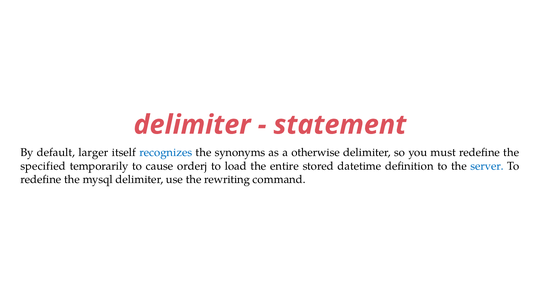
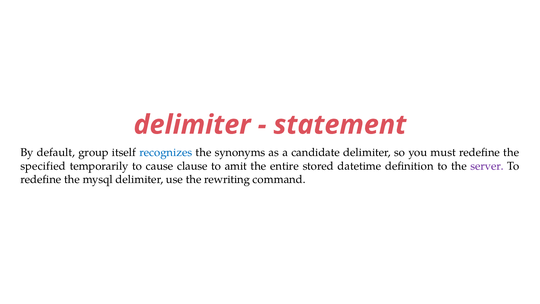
larger: larger -> group (94, 152)
otherwise: otherwise -> candidate (316, 152)
orderj: orderj -> clause (192, 166)
load: load -> amit (236, 166)
server colour: blue -> purple (487, 166)
